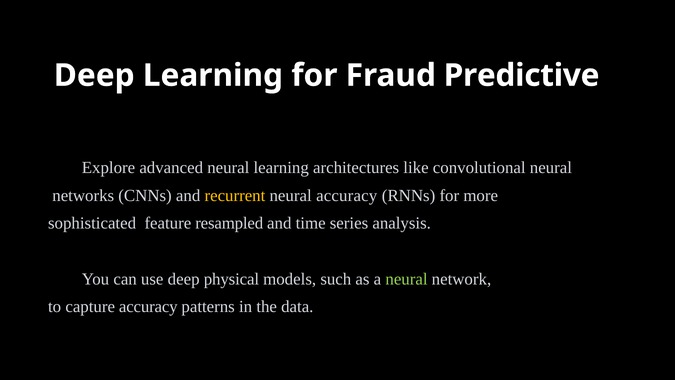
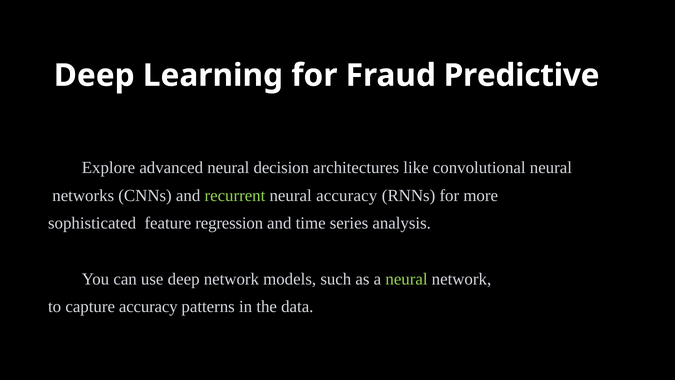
neural learning: learning -> decision (281, 167)
recurrent colour: yellow -> light green (235, 195)
resampled: resampled -> regression (229, 223)
deep physical: physical -> network (231, 279)
